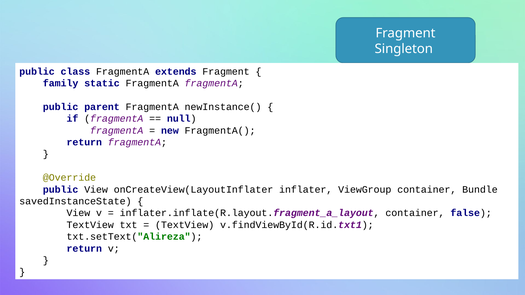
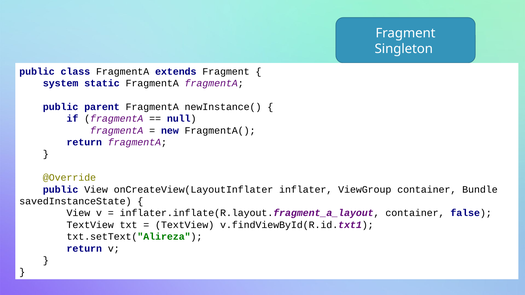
family: family -> system (61, 83)
